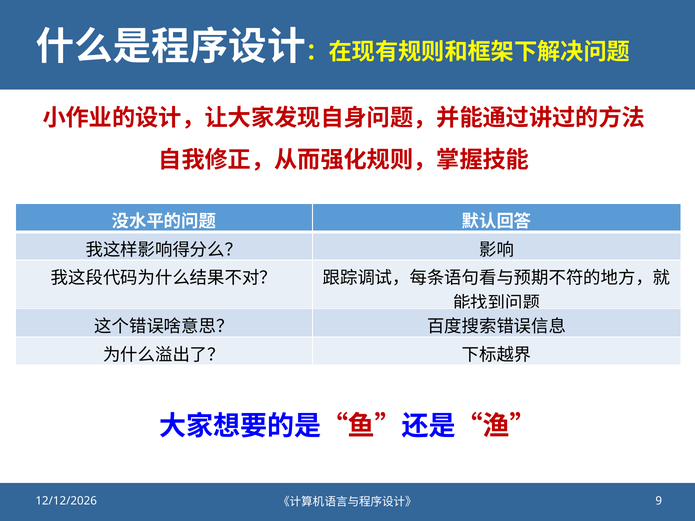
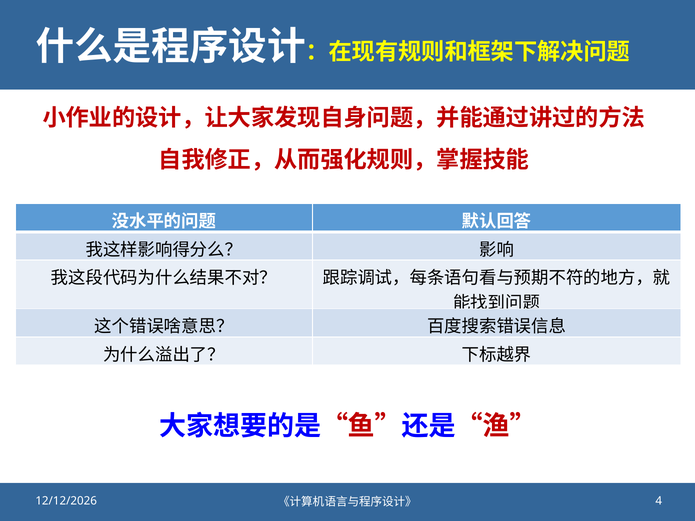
9: 9 -> 4 (659, 501)
